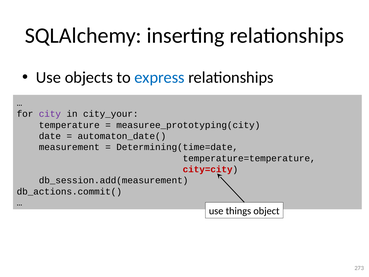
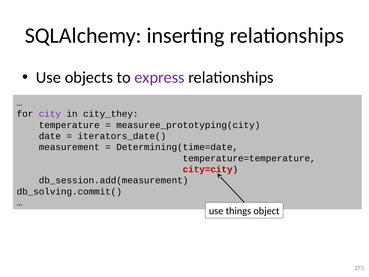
express colour: blue -> purple (159, 77)
city_your: city_your -> city_they (111, 114)
automaton_date(: automaton_date( -> iterators_date( (122, 136)
db_actions.commit(: db_actions.commit( -> db_solving.commit( (69, 191)
